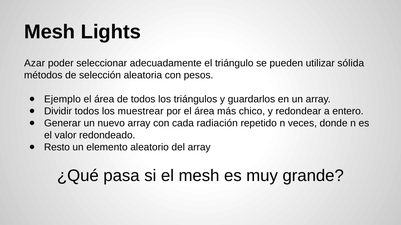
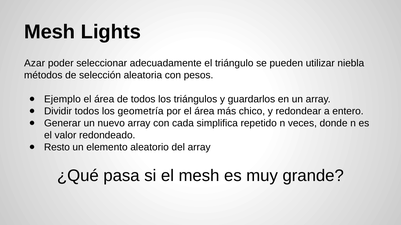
sólida: sólida -> niebla (351, 63)
muestrear: muestrear -> geometría (141, 111)
radiación: radiación -> simplifica (217, 124)
